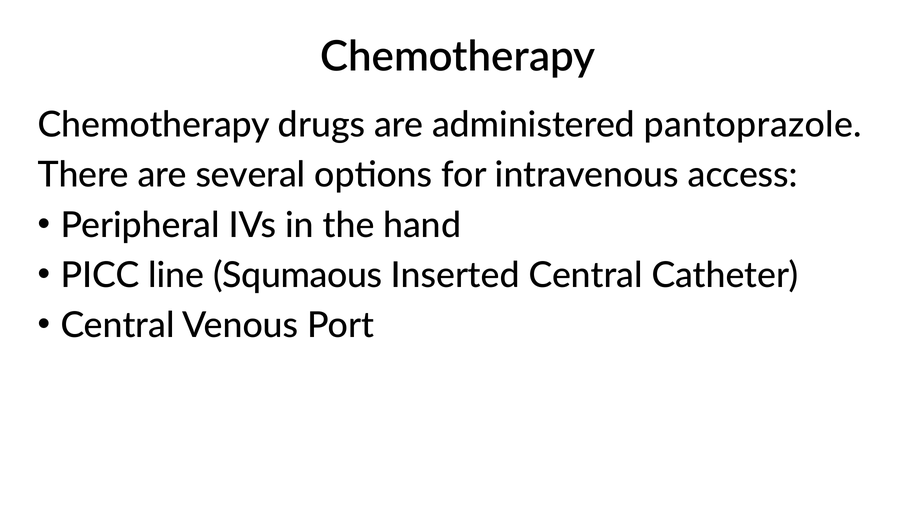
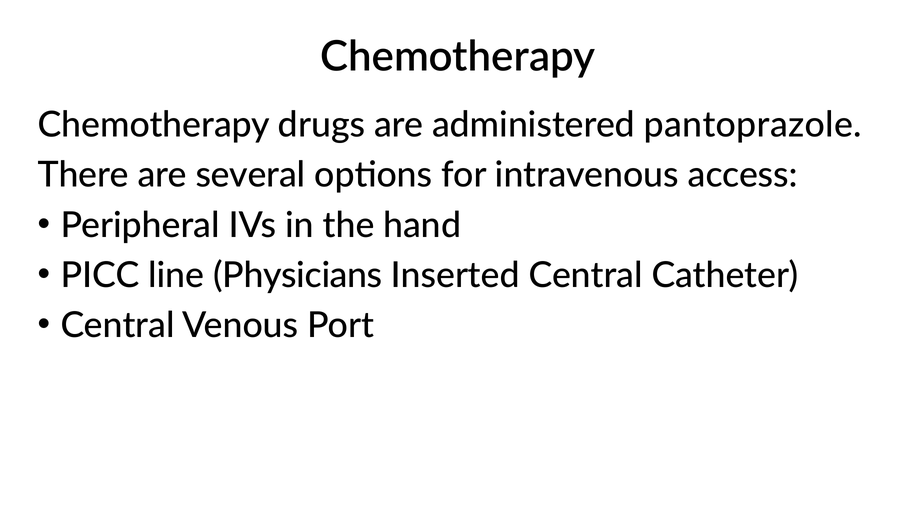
Squmaous: Squmaous -> Physicians (298, 275)
